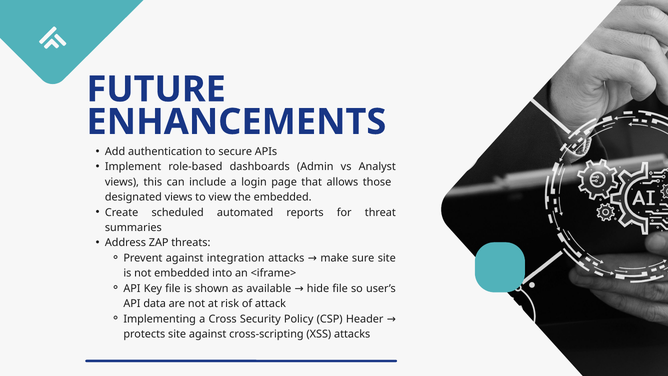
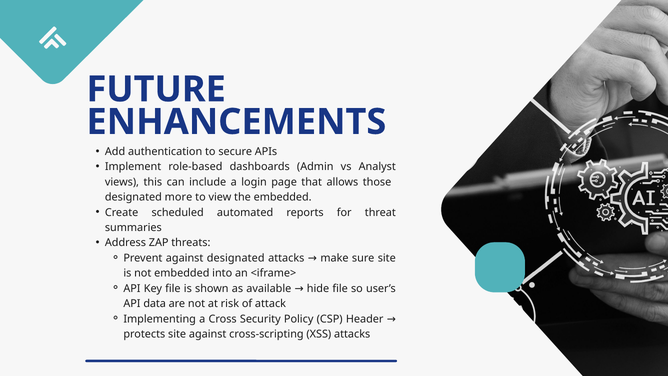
designated views: views -> more (179, 197)
against integration: integration -> designated (236, 258)
